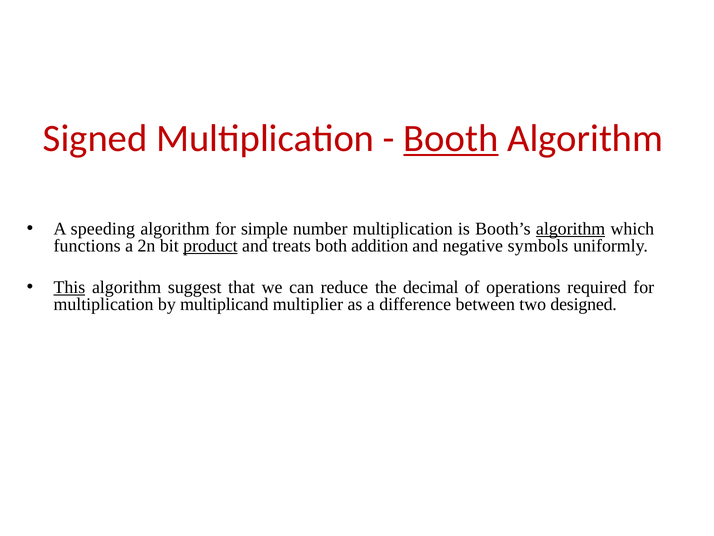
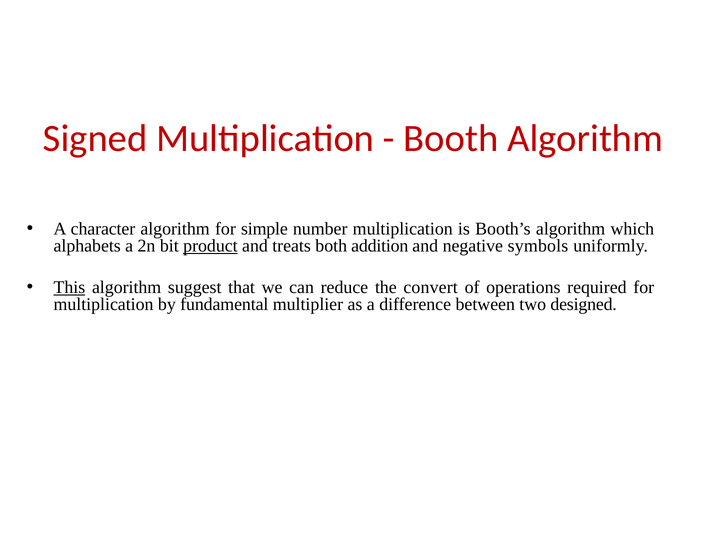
Booth underline: present -> none (451, 138)
speeding: speeding -> character (103, 229)
algorithm underline: present -> none (571, 229)
functions: functions -> alphabets (87, 246)
decimal: decimal -> convert (431, 287)
multiplicand: multiplicand -> fundamental (224, 304)
